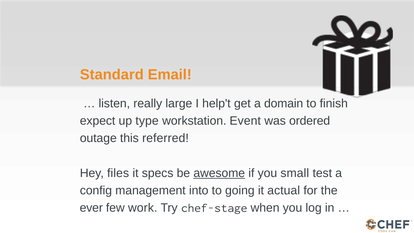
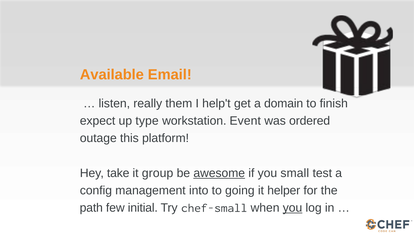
Standard: Standard -> Available (112, 74)
large: large -> them (179, 103)
referred: referred -> platform (166, 138)
files: files -> take (118, 173)
specs: specs -> group (158, 173)
actual: actual -> helper (284, 190)
ever: ever -> path (91, 208)
work: work -> initial (143, 208)
chef-stage: chef-stage -> chef-small (214, 208)
you underline: none -> present (293, 208)
